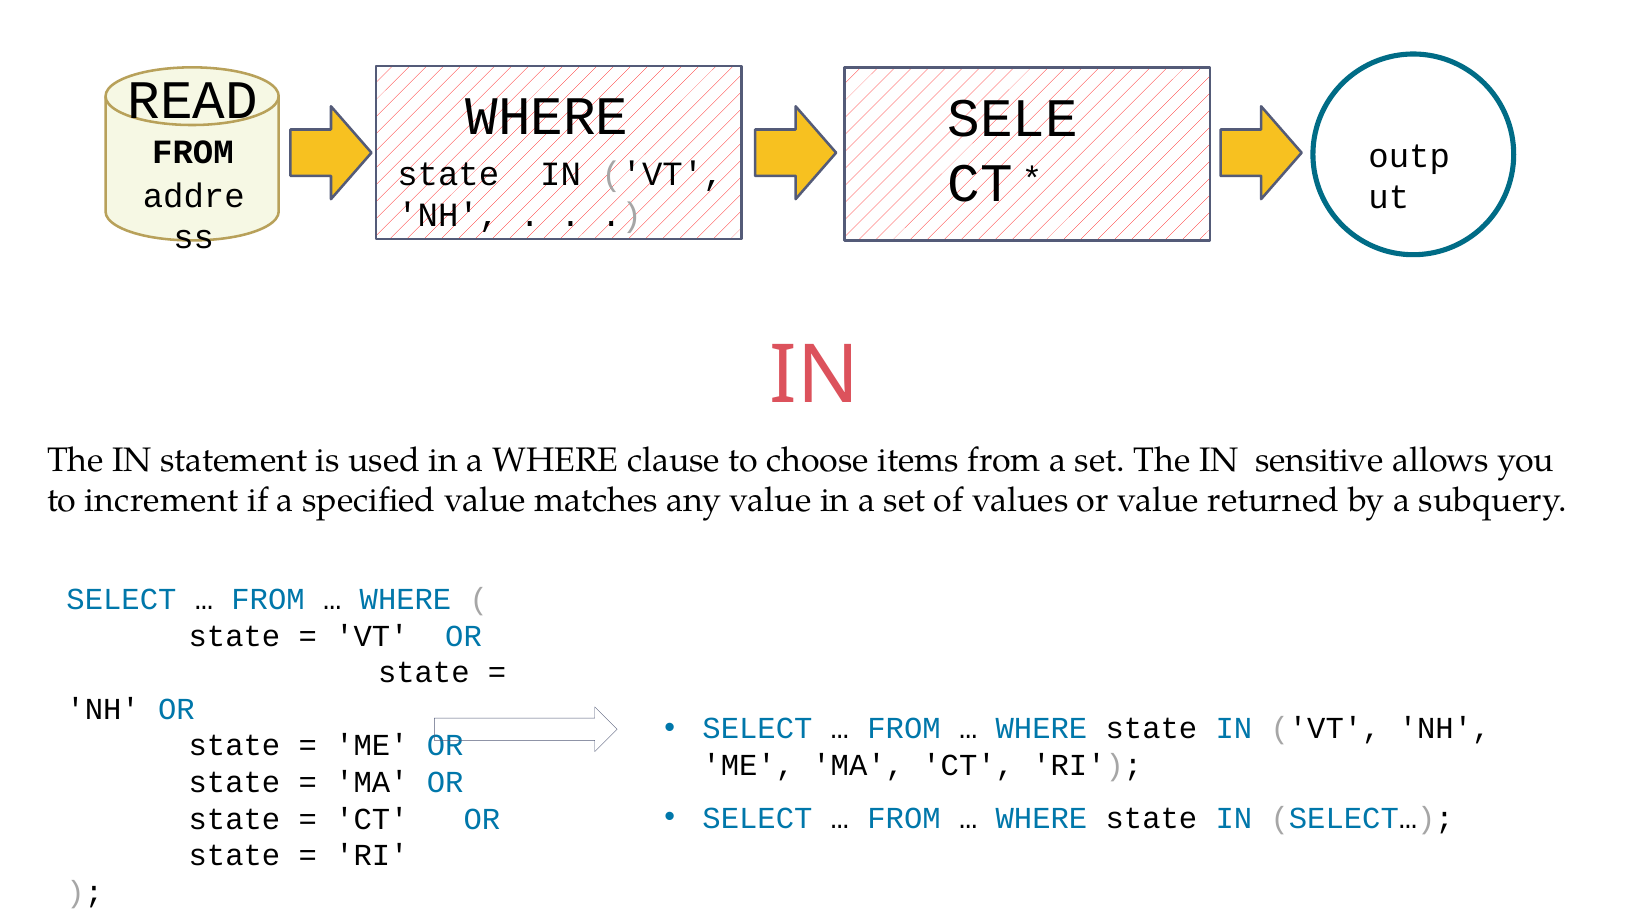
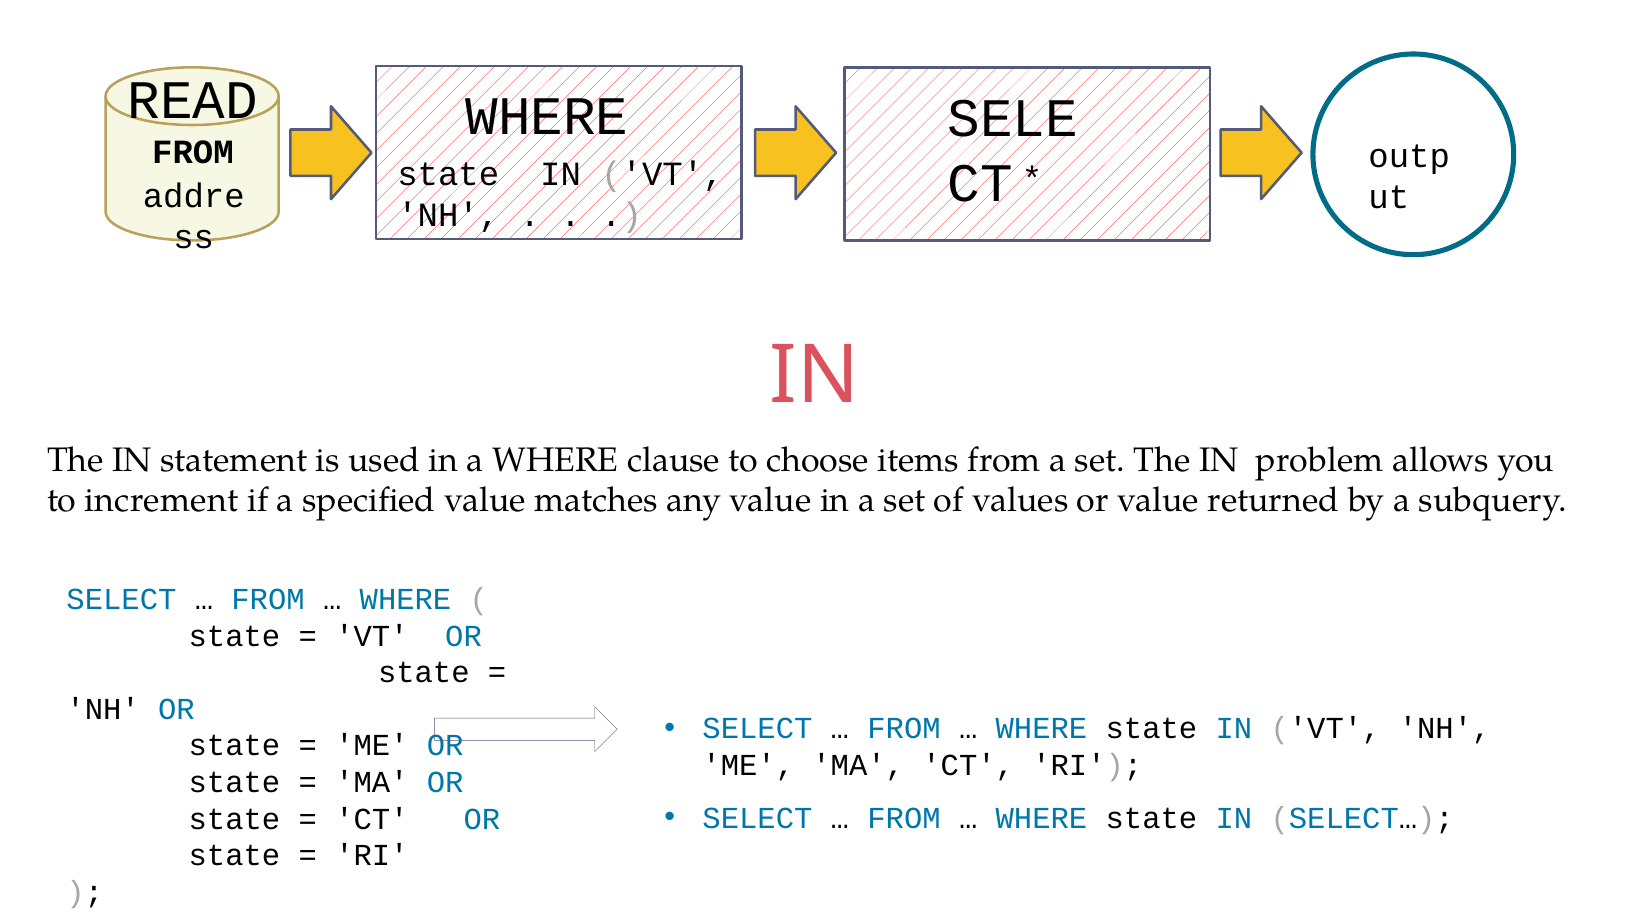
sensitive: sensitive -> problem (1320, 460)
